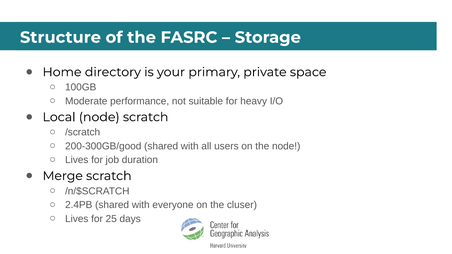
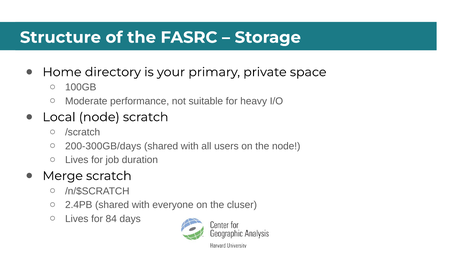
200-300GB/good: 200-300GB/good -> 200-300GB/days (103, 146)
25: 25 -> 84 (111, 219)
